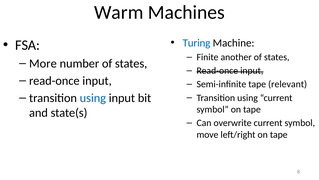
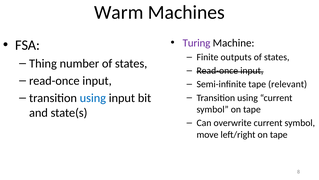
Turing colour: blue -> purple (197, 43)
another: another -> outputs (236, 57)
More: More -> Thing (43, 63)
